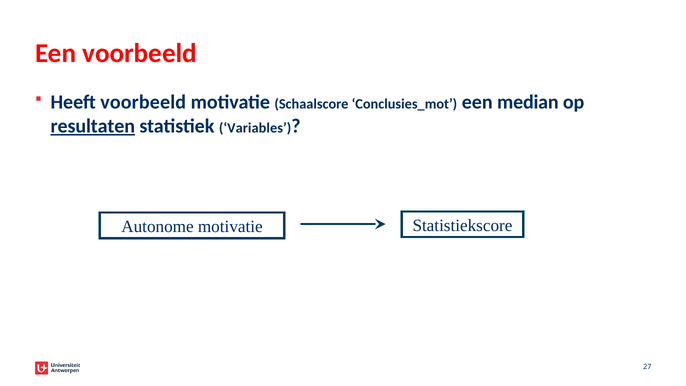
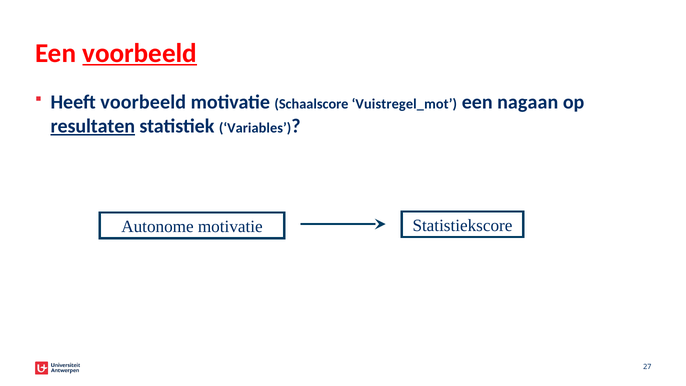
voorbeeld underline: none -> present (140, 53)
Conclusies_mot: Conclusies_mot -> Vuistregel_mot (404, 104)
median: median -> nagaan (528, 102)
